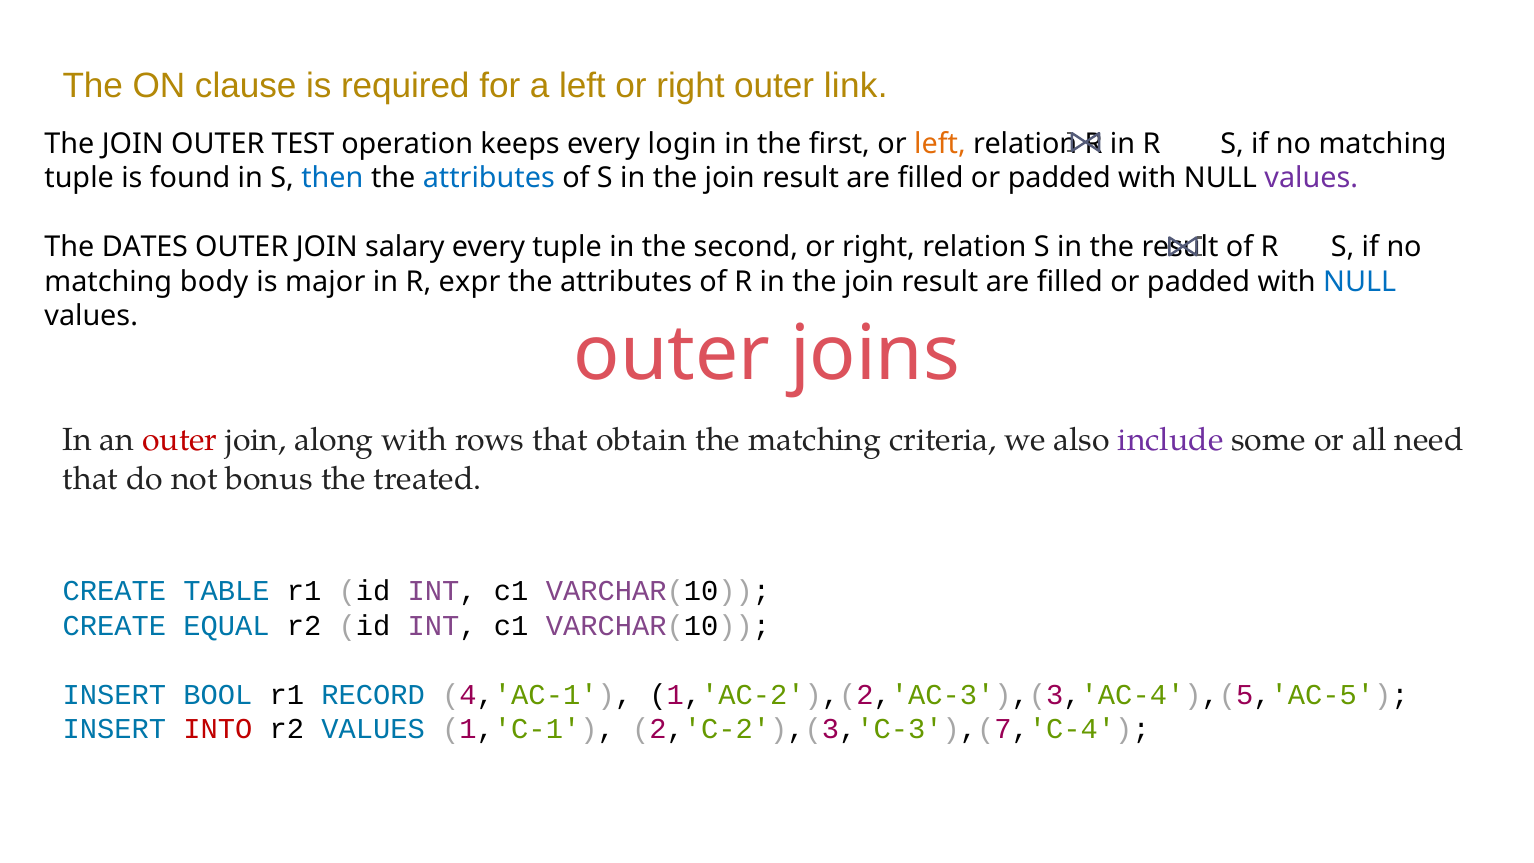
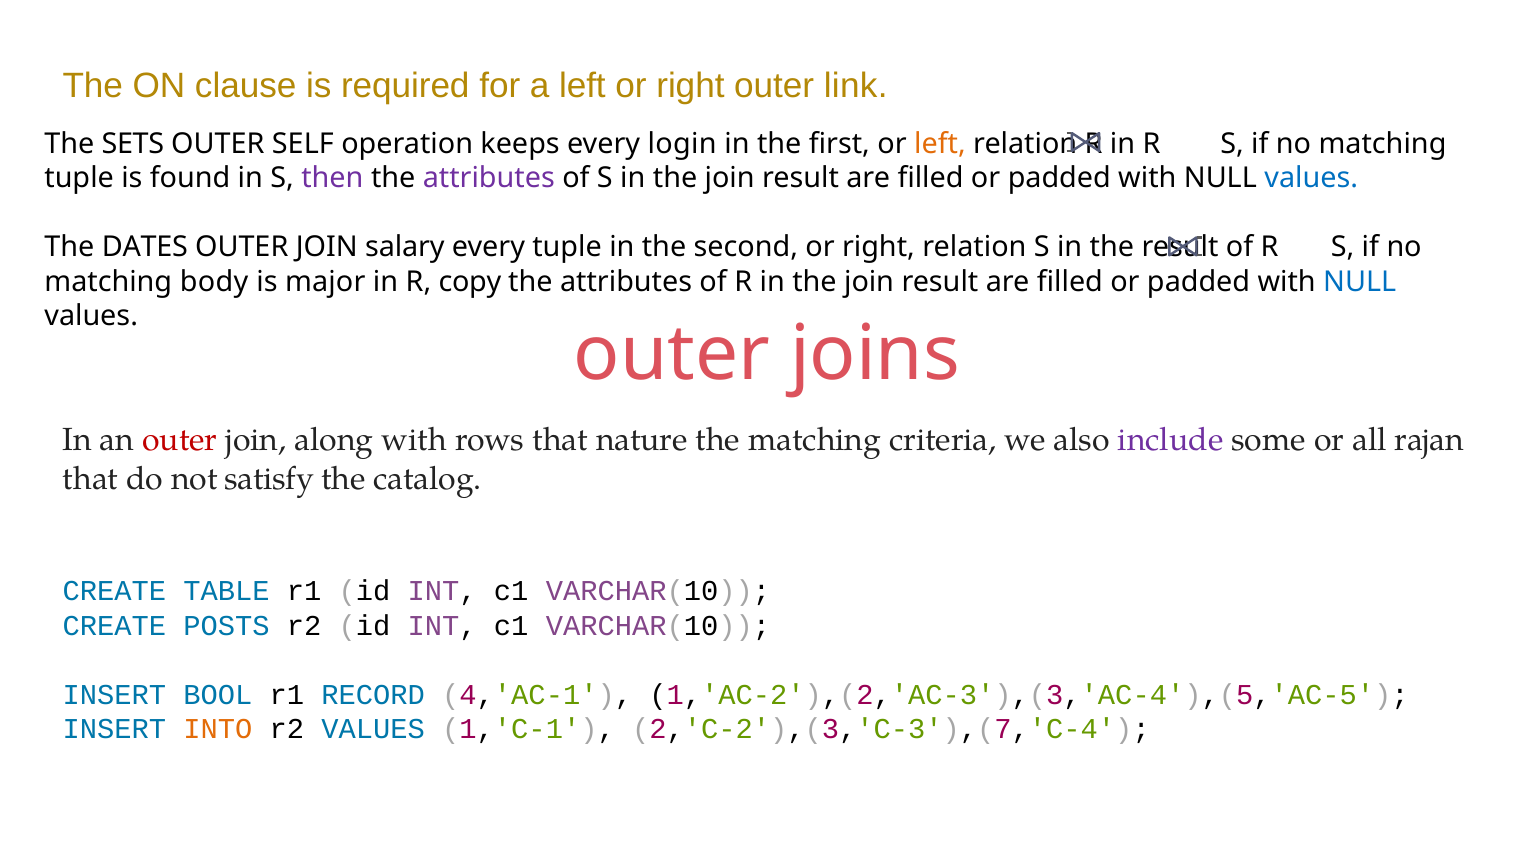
JOIN: JOIN -> SETS (133, 144)
TEST: TEST -> SELF (303, 144)
then colour: blue -> purple (332, 178)
attributes colour: blue -> purple (489, 178)
values colour: purple -> blue (1311, 178)
expr: expr -> copy (470, 282)
obtain: obtain -> nature (642, 440)
need: need -> rajan (1429, 440)
bonus: bonus -> satisfy (269, 479)
treated: treated -> catalog (428, 479)
EQUAL: EQUAL -> POSTS (226, 626)
INTO colour: red -> orange (218, 729)
